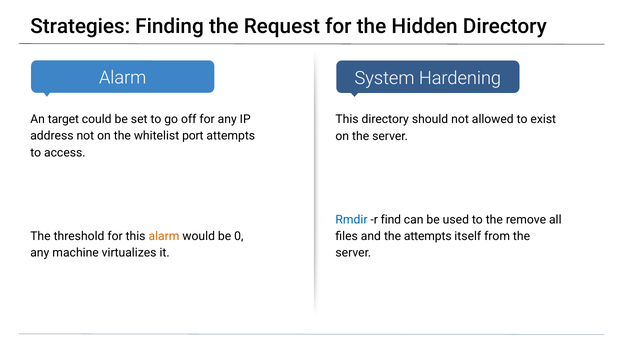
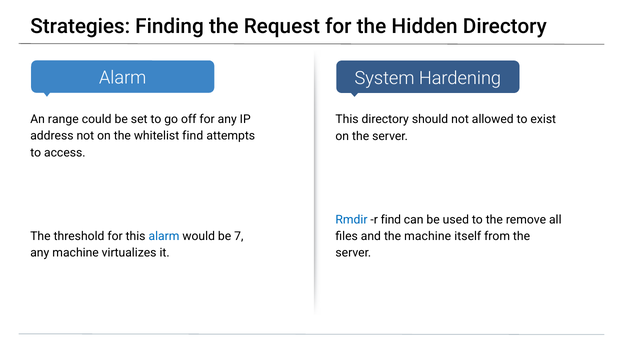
target: target -> range (63, 119)
whitelist port: port -> find (193, 136)
alarm colour: orange -> blue (164, 236)
0: 0 -> 7 (239, 236)
the attempts: attempts -> machine (428, 237)
